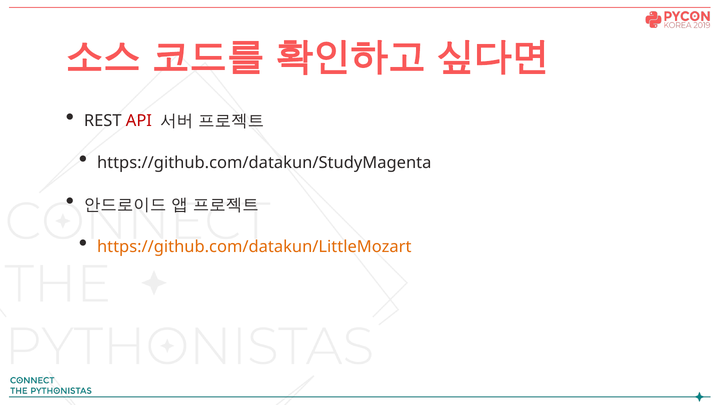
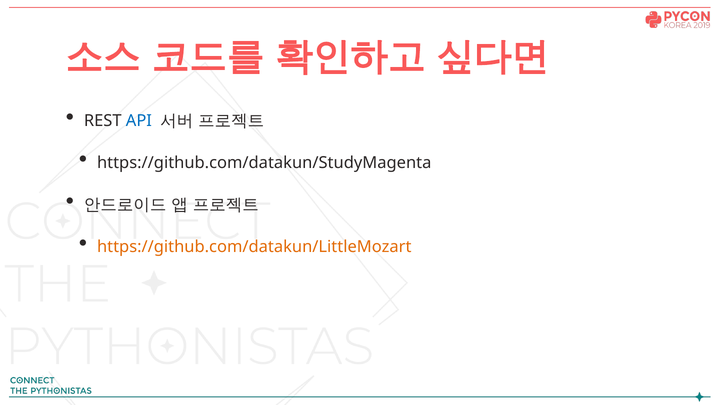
API colour: red -> blue (139, 121)
